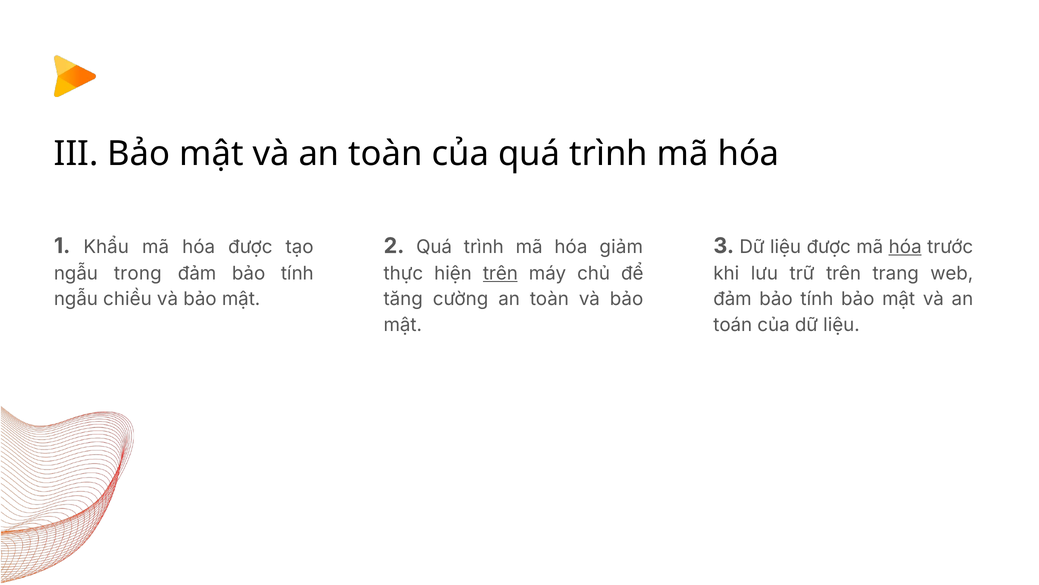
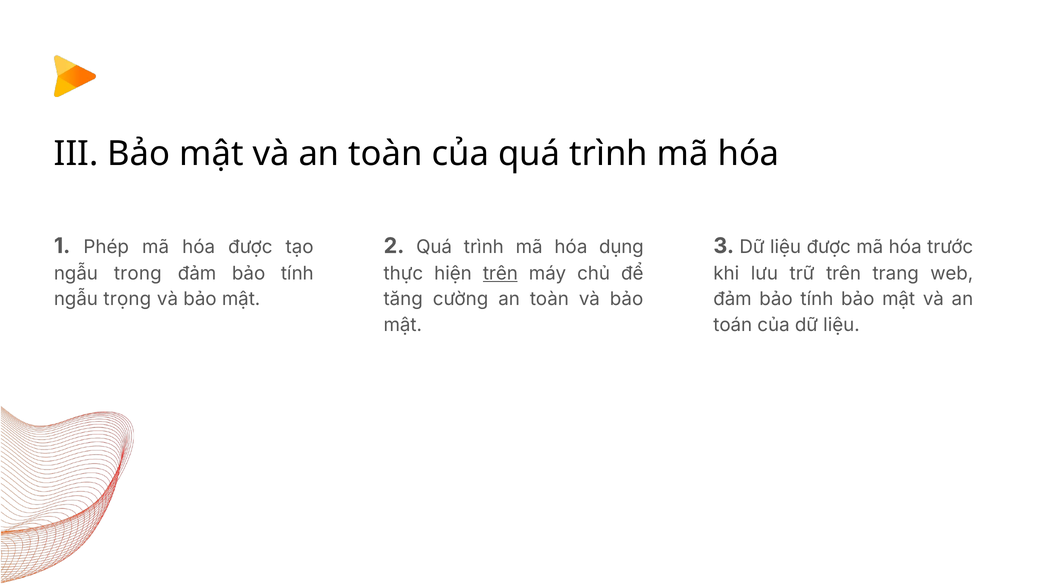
Khẩu: Khẩu -> Phép (106, 247)
giảm: giảm -> dụng (621, 247)
hóa underline: present -> none (905, 247)
chiều: chiều -> trọng (127, 299)
